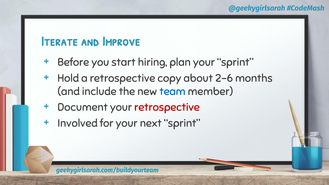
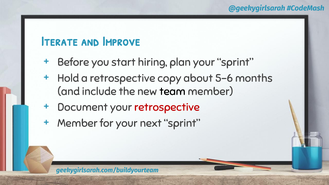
2-6: 2-6 -> 5-6 (224, 78)
team colour: blue -> black (172, 91)
Involved: Involved -> Member (78, 123)
